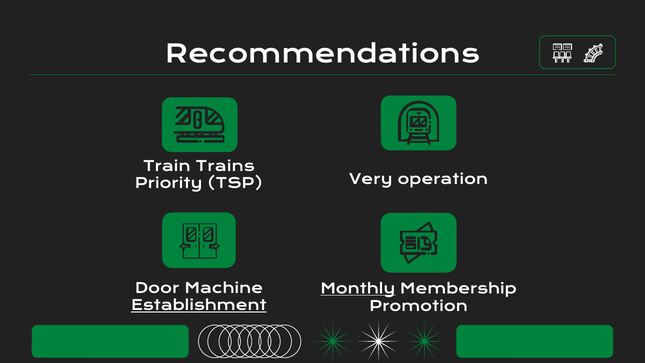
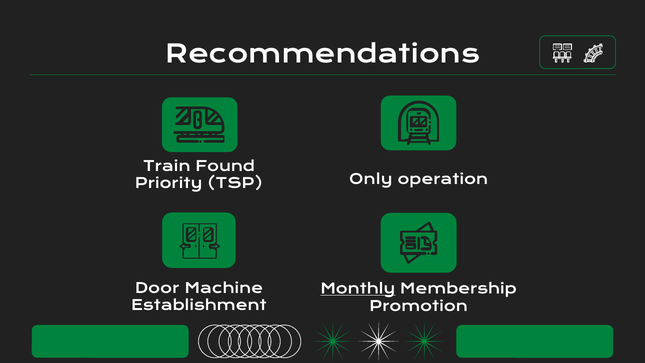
Trains: Trains -> Found (225, 166)
Very: Very -> Only (371, 179)
Establishment underline: present -> none (199, 306)
